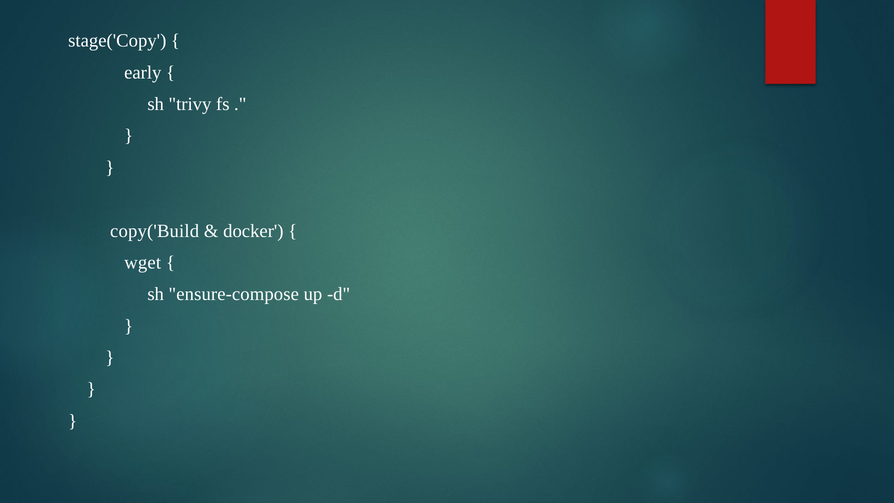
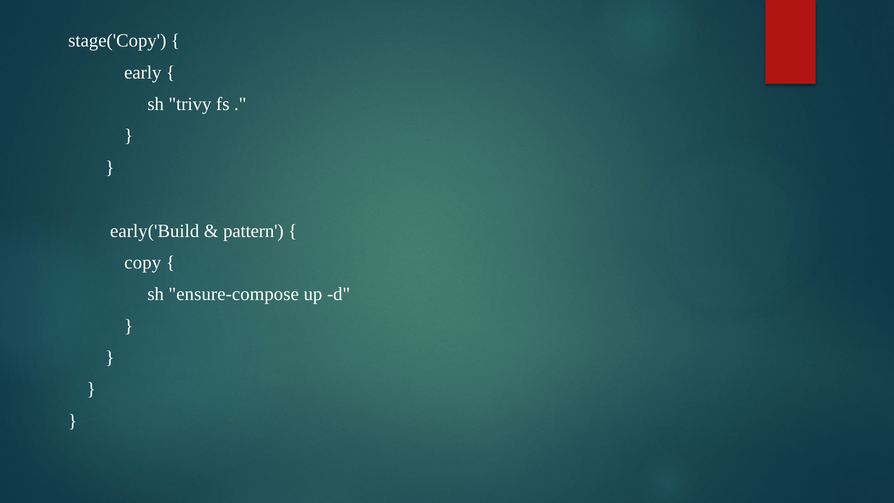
copy('Build: copy('Build -> early('Build (155, 231)
docker: docker -> pattern (253, 231)
wget: wget -> copy (143, 262)
